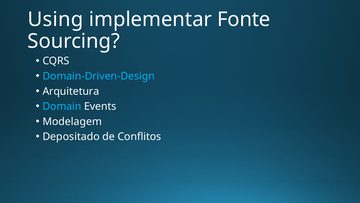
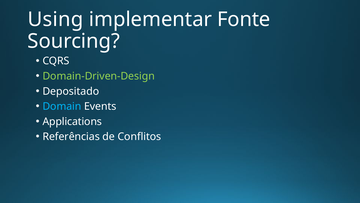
Domain-Driven-Design colour: light blue -> light green (99, 76)
Arquitetura: Arquitetura -> Depositado (71, 91)
Modelagem: Modelagem -> Applications (72, 121)
Depositado: Depositado -> Referências (71, 136)
